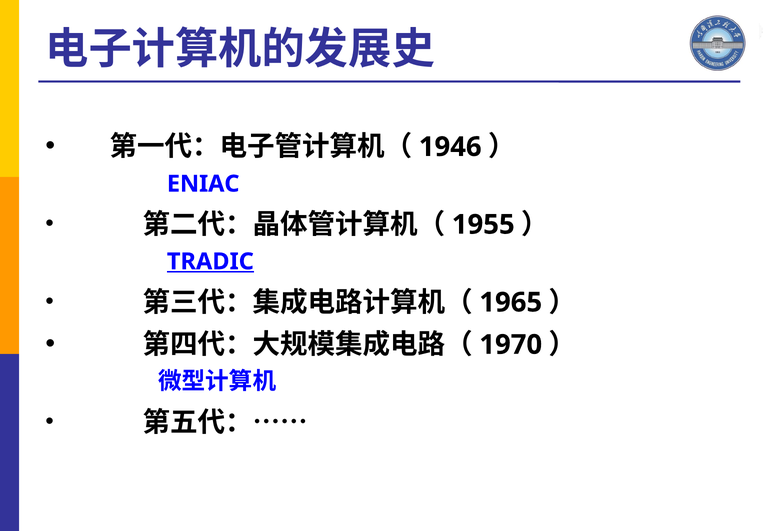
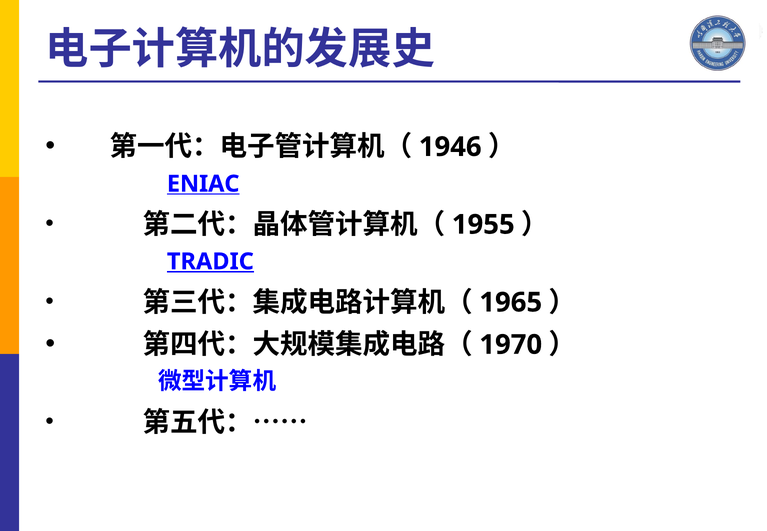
ENIAC underline: none -> present (203, 184)
